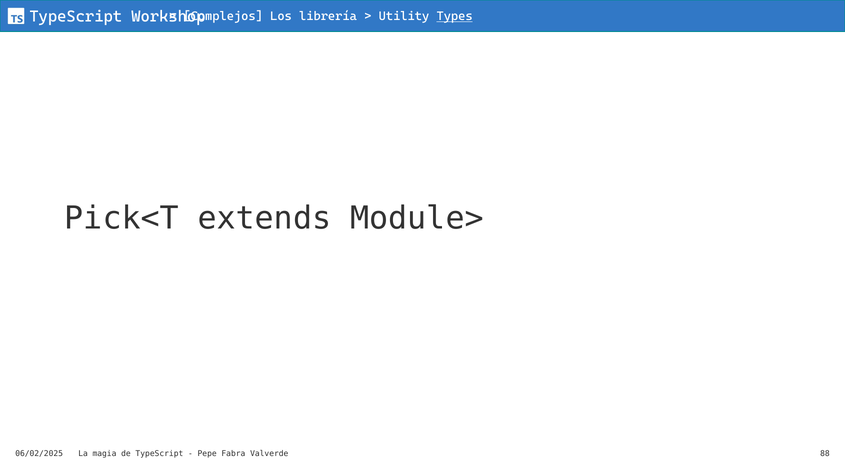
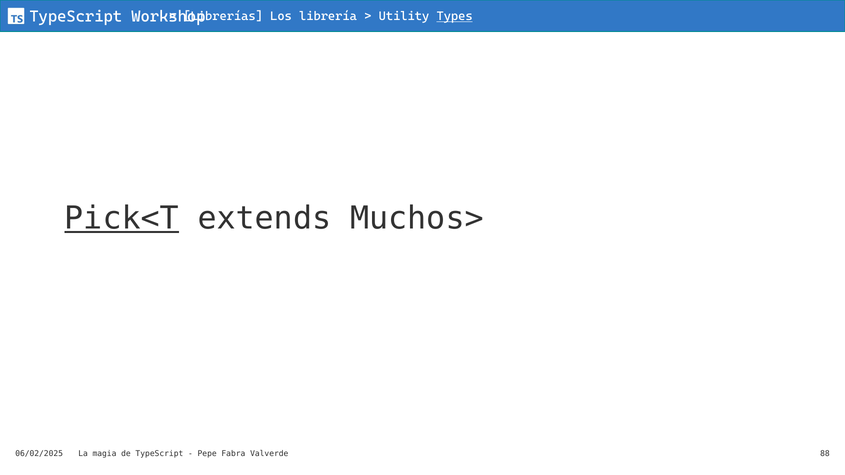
Complejos: Complejos -> Librerías (223, 16)
Pick<T underline: none -> present (122, 219)
Module>: Module> -> Muchos> (417, 219)
